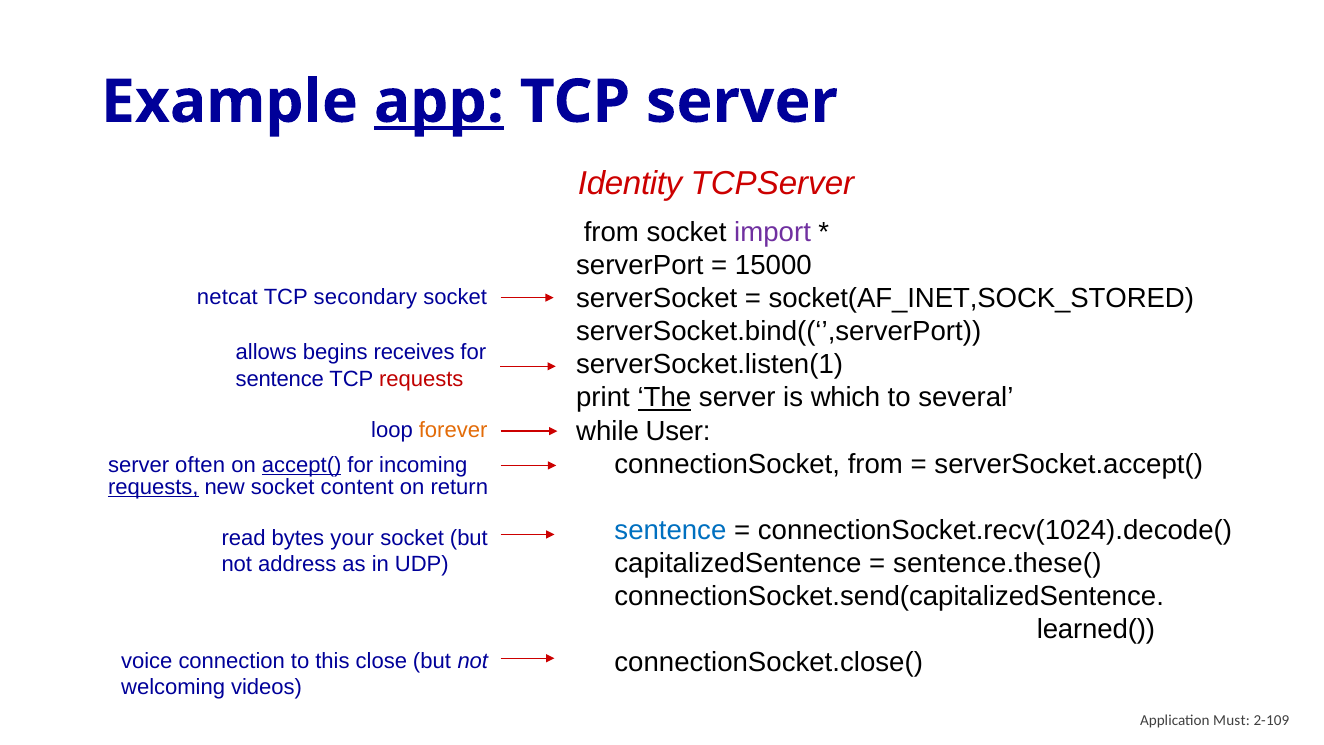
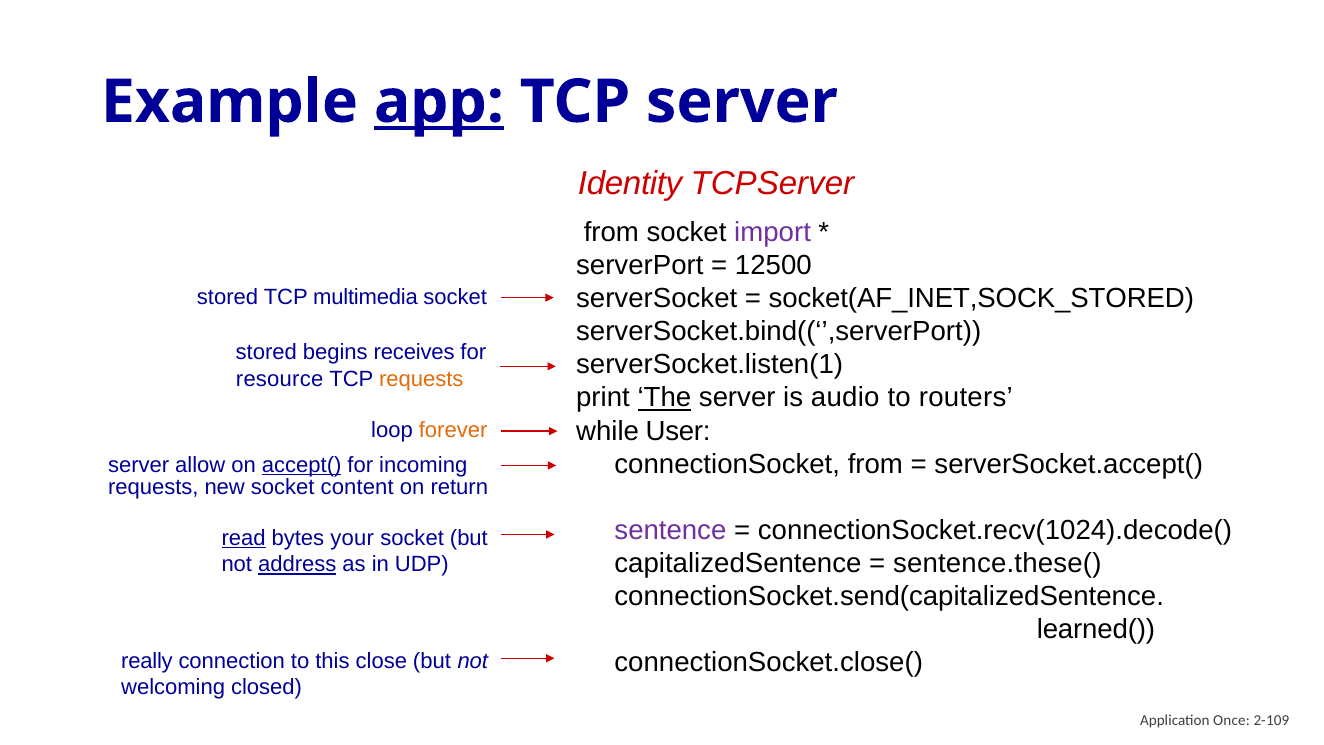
15000: 15000 -> 12500 (773, 265)
netcat: netcat -> stored (228, 297)
secondary: secondary -> multimedia (366, 297)
allows: allows -> stored (266, 352)
sentence: sentence -> resource (280, 379)
requests colour: red -> orange (421, 379)
which: which -> audio (845, 398)
several: several -> routers (966, 398)
often: often -> allow (200, 465)
requests underline: present -> none (153, 487)
sentence colour: blue -> purple (670, 530)
read underline: none -> present (244, 538)
address underline: none -> present (297, 564)
voice: voice -> really (147, 661)
videos: videos -> closed (267, 687)
Must: Must -> Once (1232, 720)
